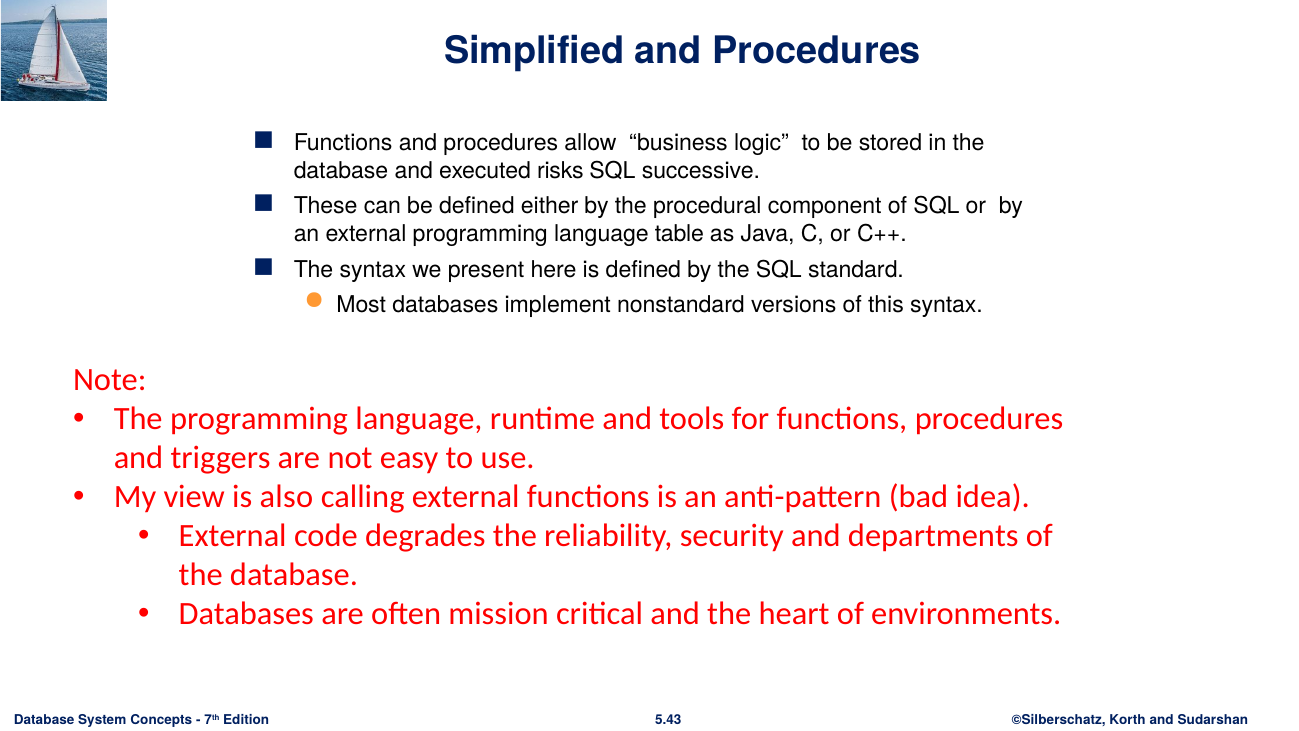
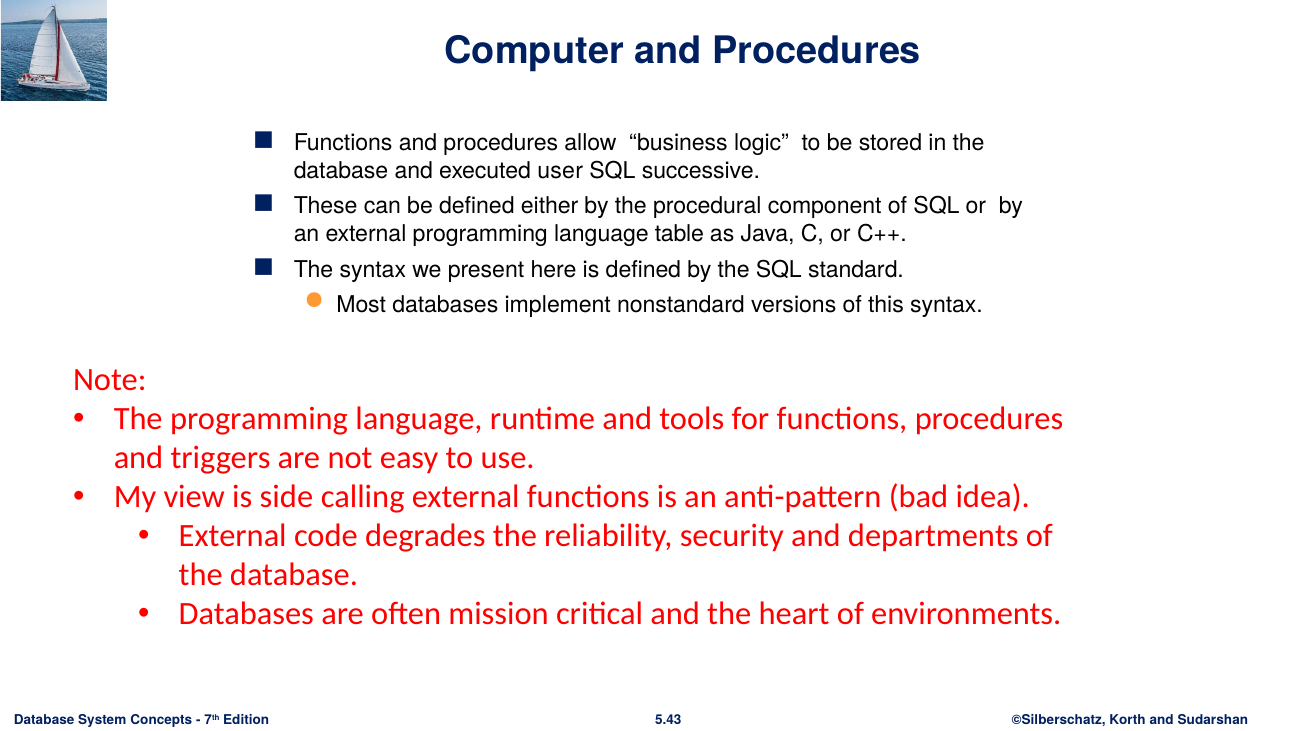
Simplified: Simplified -> Computer (534, 51)
risks: risks -> user (560, 170)
also: also -> side (286, 497)
